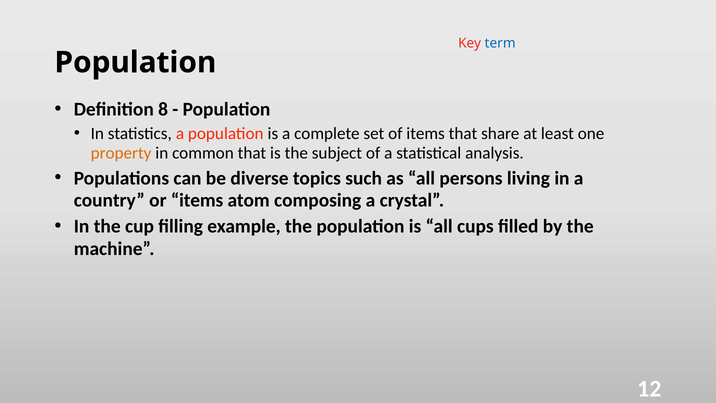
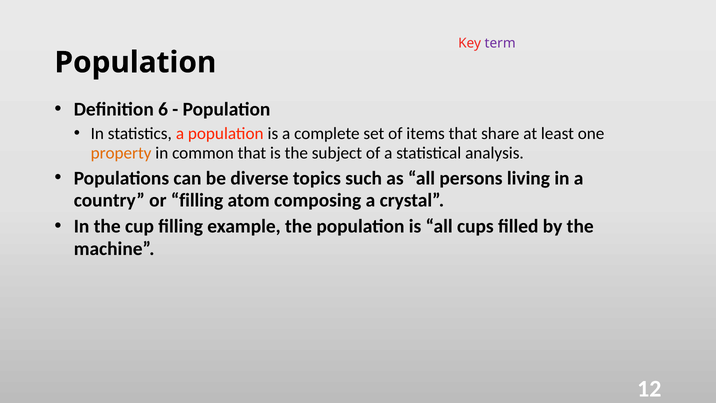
term colour: blue -> purple (500, 43)
8: 8 -> 6 (163, 109)
or items: items -> filling (197, 200)
